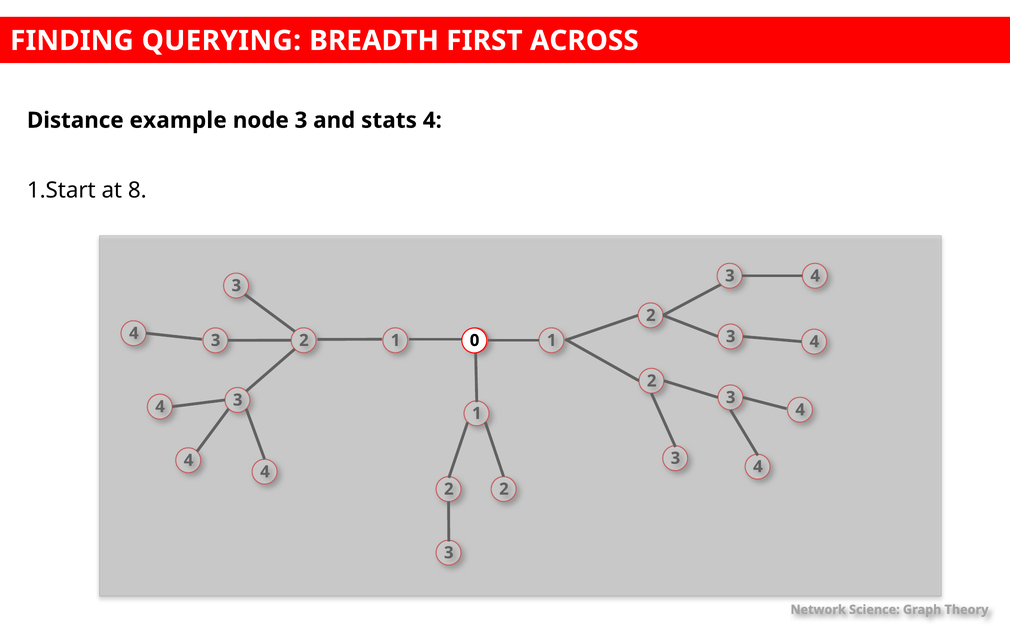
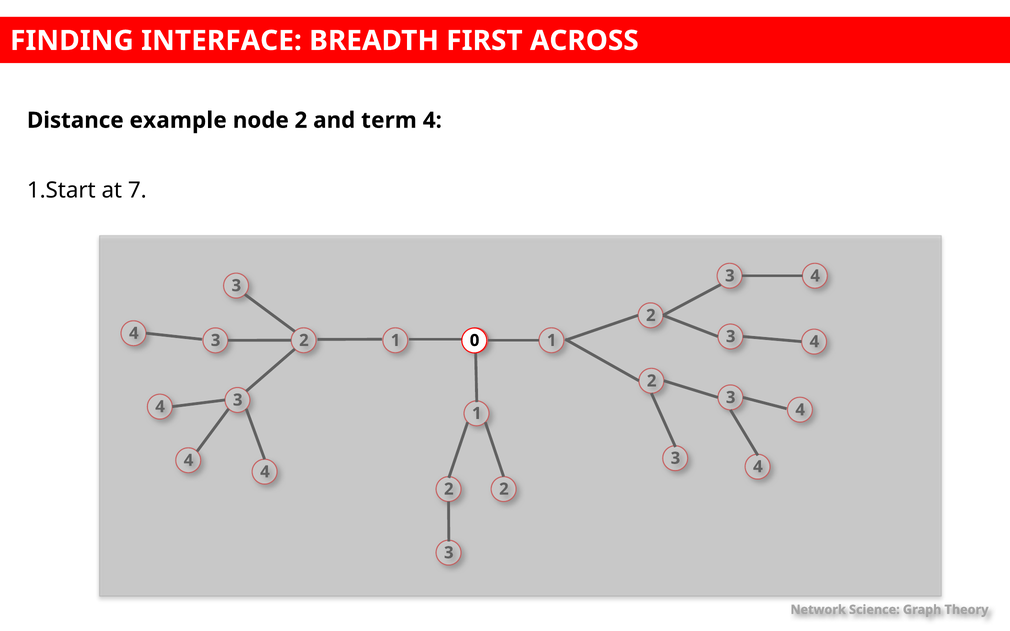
QUERYING: QUERYING -> INTERFACE (221, 41)
node 3: 3 -> 2 (301, 120)
stats: stats -> term (389, 120)
8: 8 -> 7 (137, 190)
